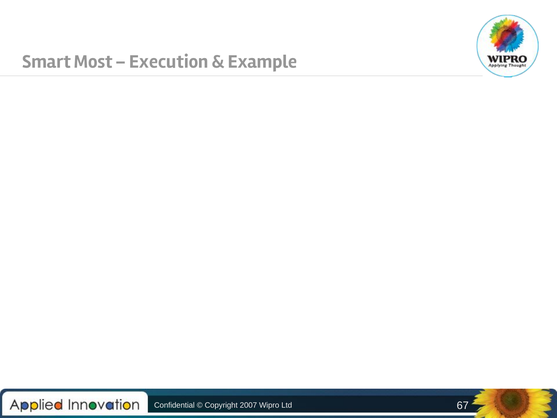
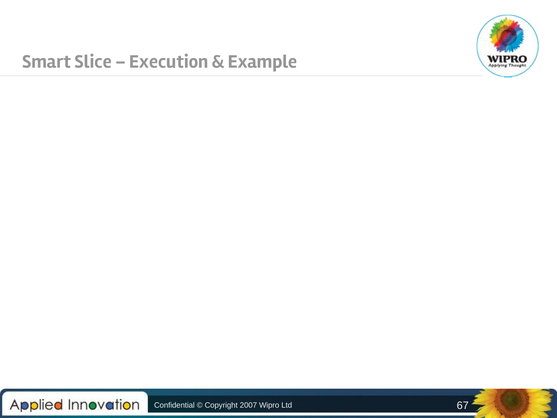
Most: Most -> Slice (93, 62)
